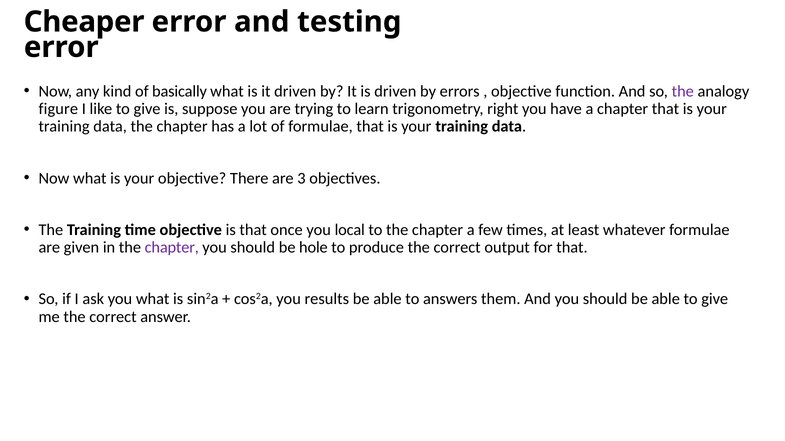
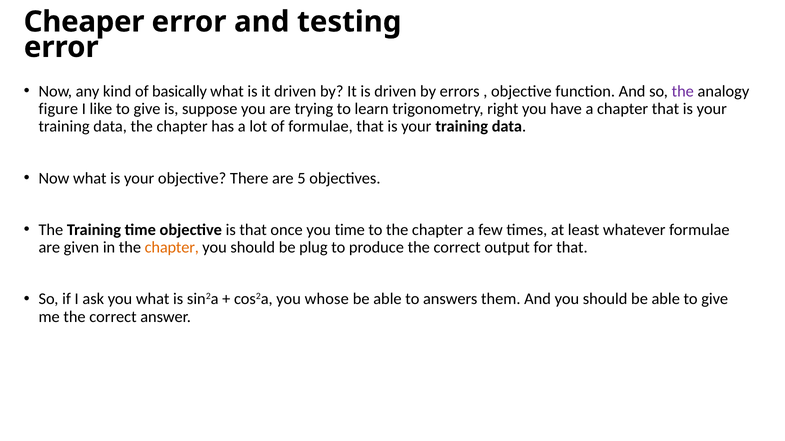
3: 3 -> 5 (301, 178)
you local: local -> time (350, 230)
chapter colour: purple -> orange (172, 248)
hole: hole -> plug (313, 248)
results: results -> whose (327, 299)
